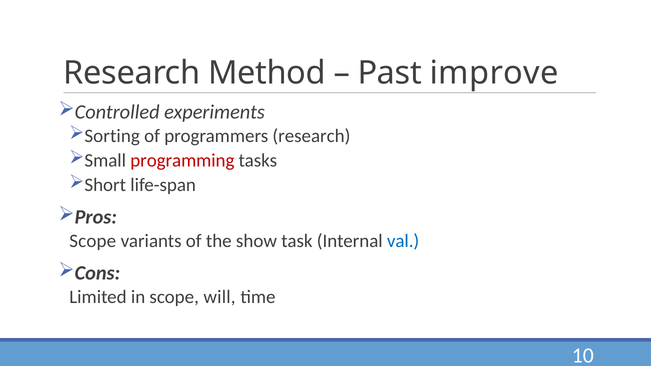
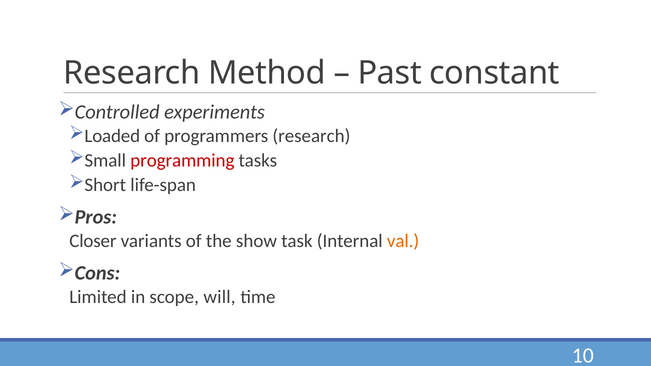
improve: improve -> constant (494, 73)
Sorting: Sorting -> Loaded (112, 136)
Scope: Scope -> Closer (93, 241)
val colour: blue -> orange (403, 241)
